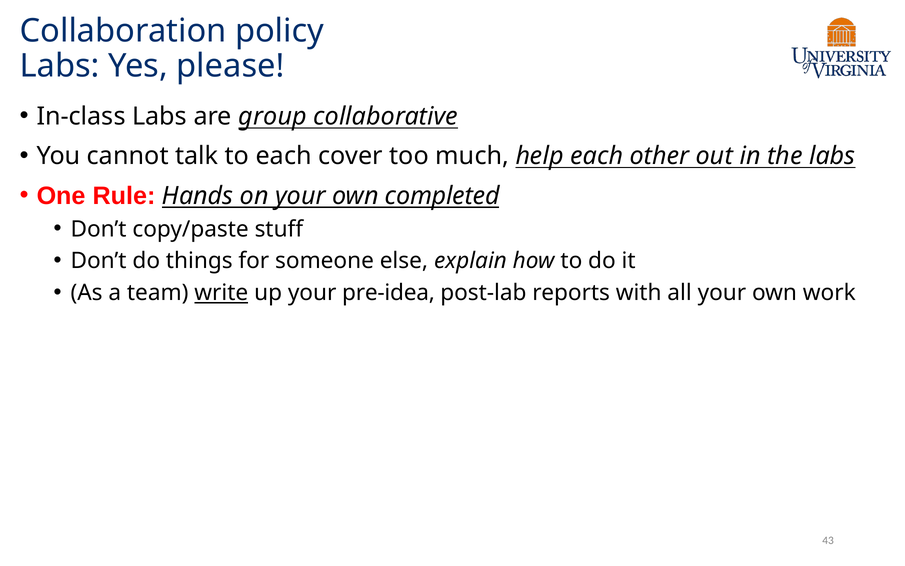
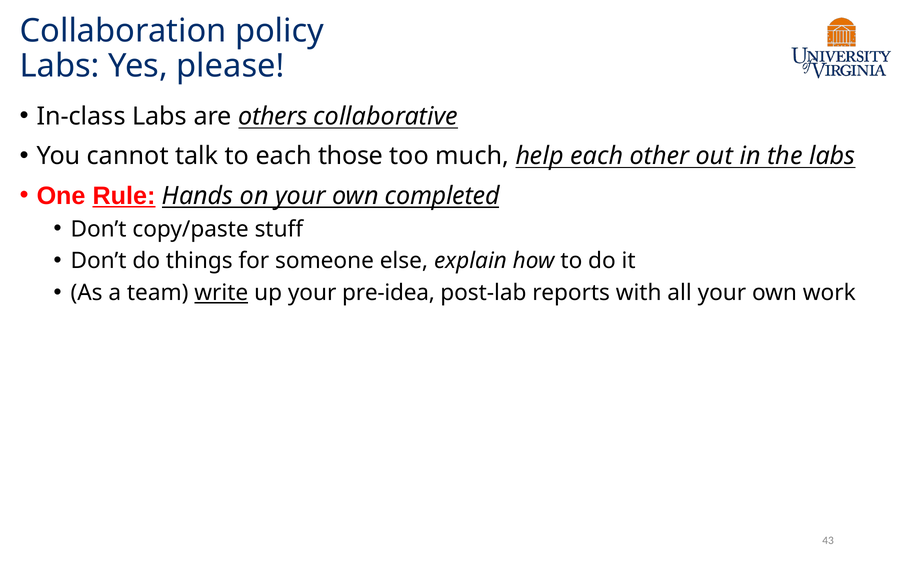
group: group -> others (273, 116)
cover: cover -> those (351, 156)
Rule underline: none -> present (124, 196)
